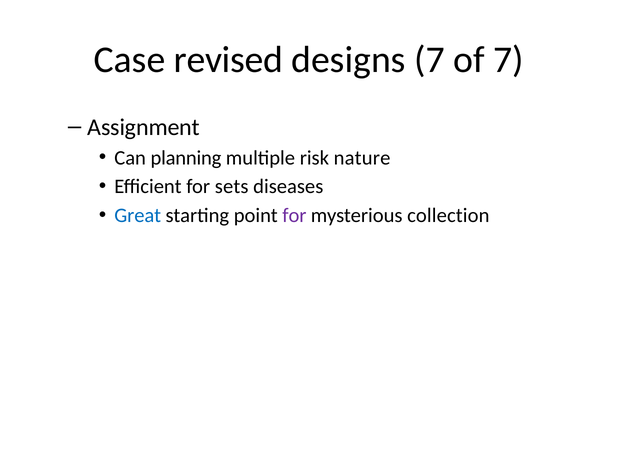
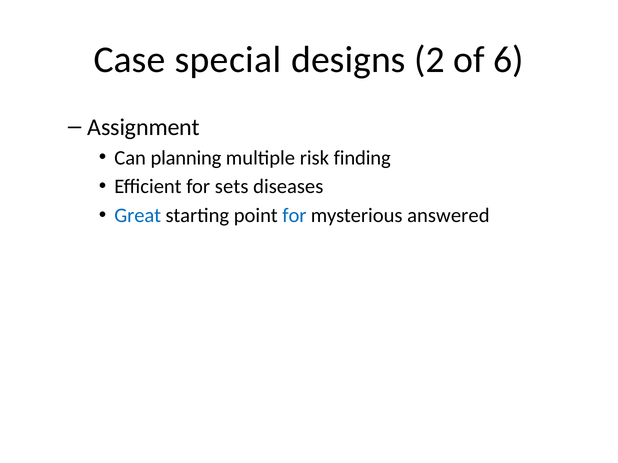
revised: revised -> special (228, 60)
designs 7: 7 -> 2 (429, 60)
of 7: 7 -> 6 (508, 60)
nature: nature -> finding (362, 158)
for colour: purple -> blue (294, 216)
collection: collection -> answered (448, 216)
